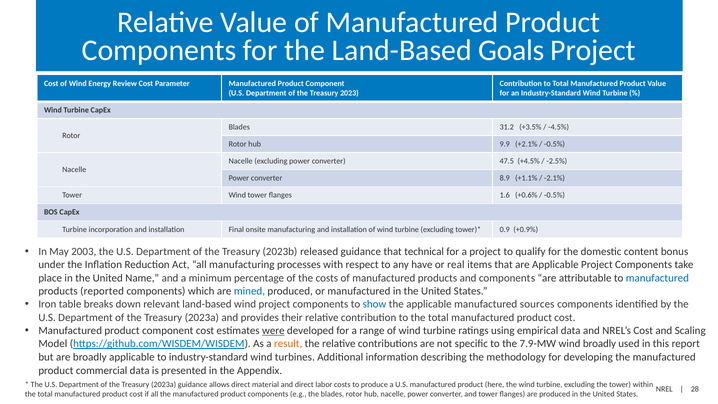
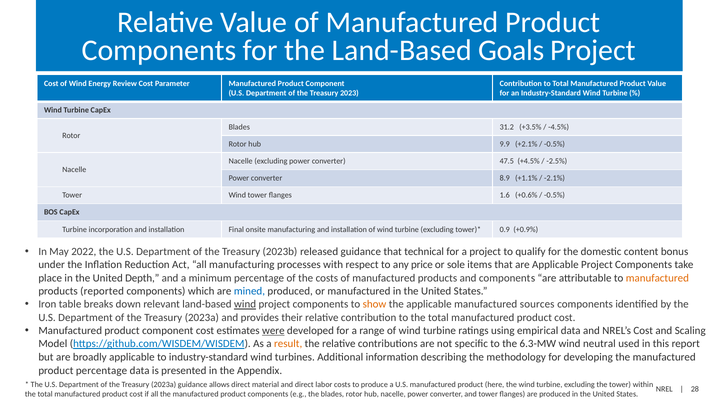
2003: 2003 -> 2022 (84, 252)
have: have -> price (422, 265)
real: real -> sole (456, 265)
Name: Name -> Depth (142, 278)
manufactured colour: blue -> orange (657, 278)
wind underline: none -> present (245, 304)
show colour: blue -> orange (374, 304)
7.9-MW: 7.9-MW -> 6.3-MW (538, 344)
wind broadly: broadly -> neutral (599, 344)
product commercial: commercial -> percentage (102, 370)
